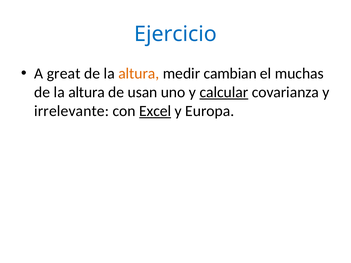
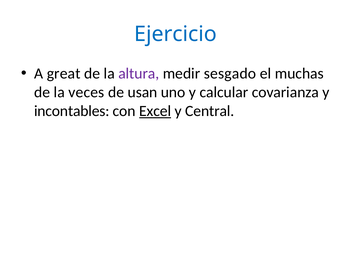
altura colour: orange -> purple (139, 74)
cambian: cambian -> sesgado (230, 74)
altura: altura -> veces (86, 92)
calcular underline: present -> none (224, 92)
irrelevante: irrelevante -> incontables (72, 111)
Europa: Europa -> Central (210, 111)
